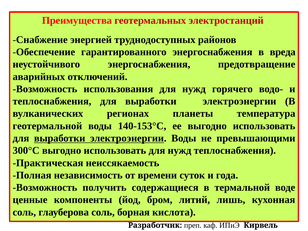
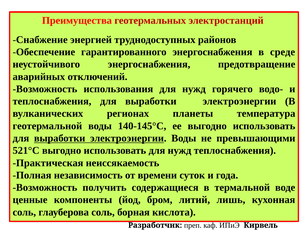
вреда: вреда -> среде (283, 52)
140-153°С: 140-153°С -> 140-145°С (142, 126)
300°С: 300°С -> 521°С (26, 151)
